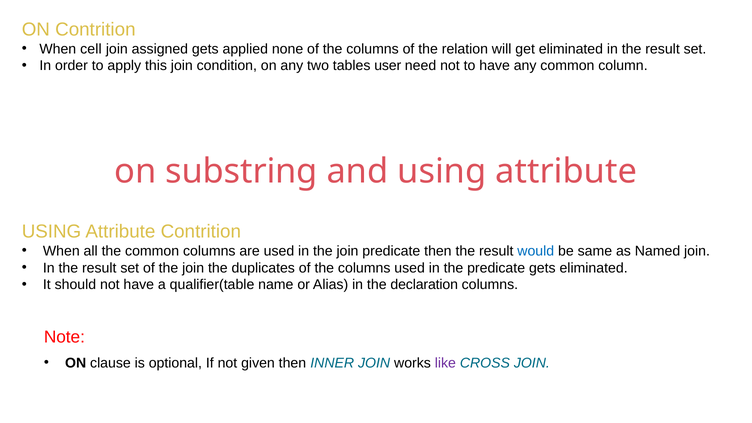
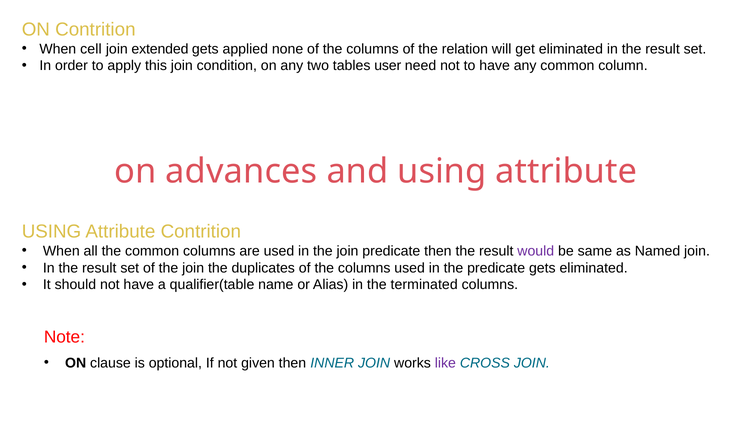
assigned: assigned -> extended (160, 49)
substring: substring -> advances (241, 172)
would colour: blue -> purple (536, 251)
declaration: declaration -> terminated (424, 285)
